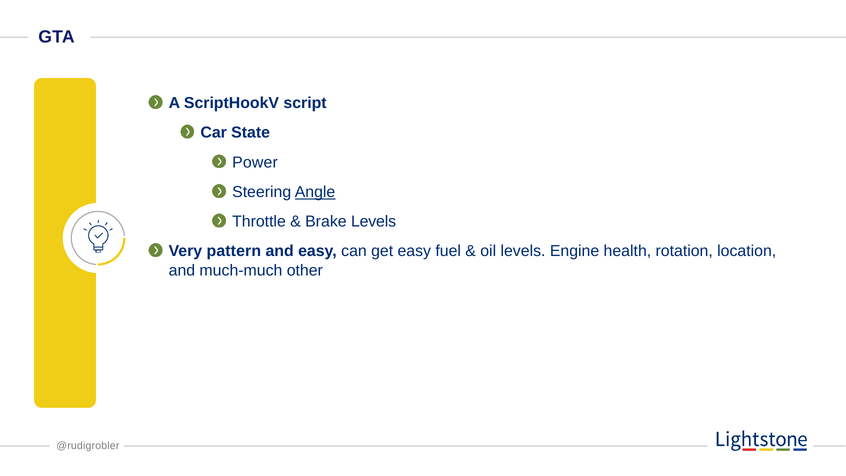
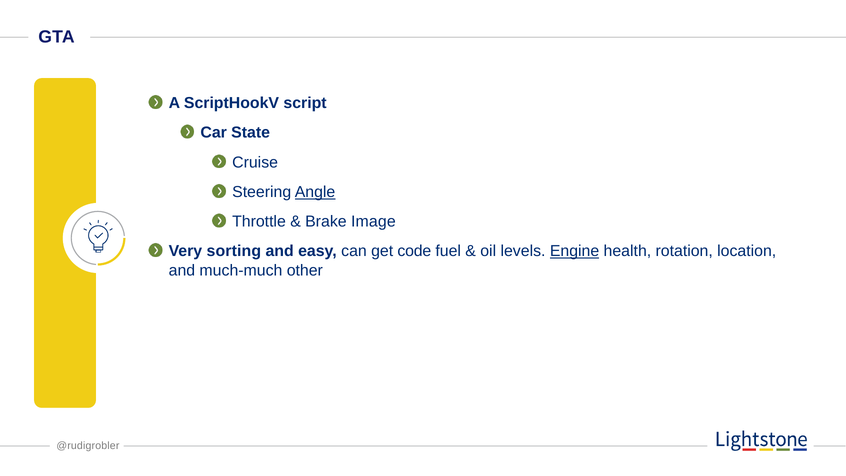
Power: Power -> Cruise (255, 162)
Brake Levels: Levels -> Image (373, 222)
pattern: pattern -> sorting (234, 251)
get easy: easy -> code (414, 251)
Engine underline: none -> present (575, 251)
